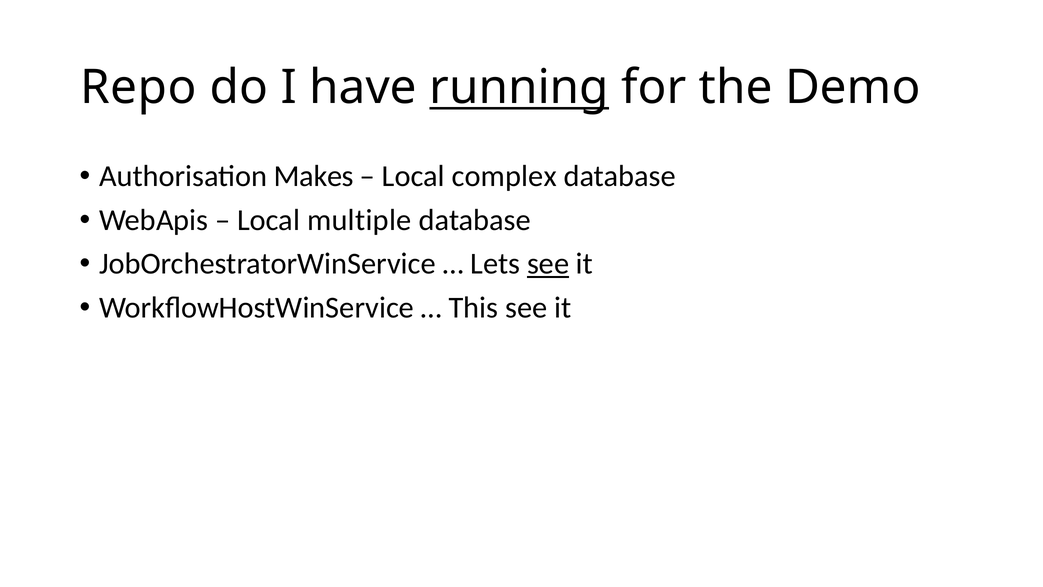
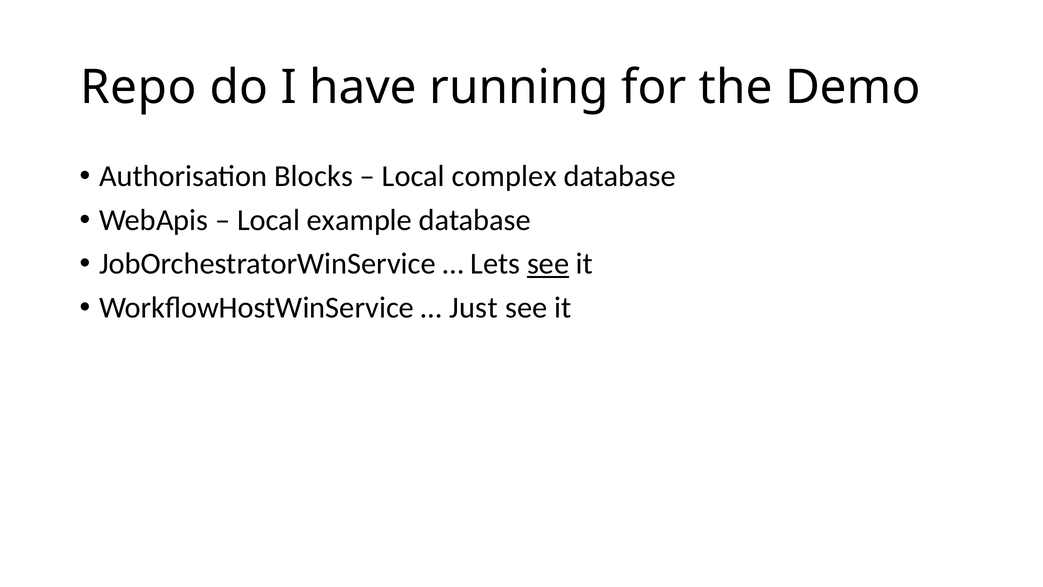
running underline: present -> none (519, 88)
Makes: Makes -> Blocks (313, 176)
multiple: multiple -> example (359, 220)
This: This -> Just (473, 308)
